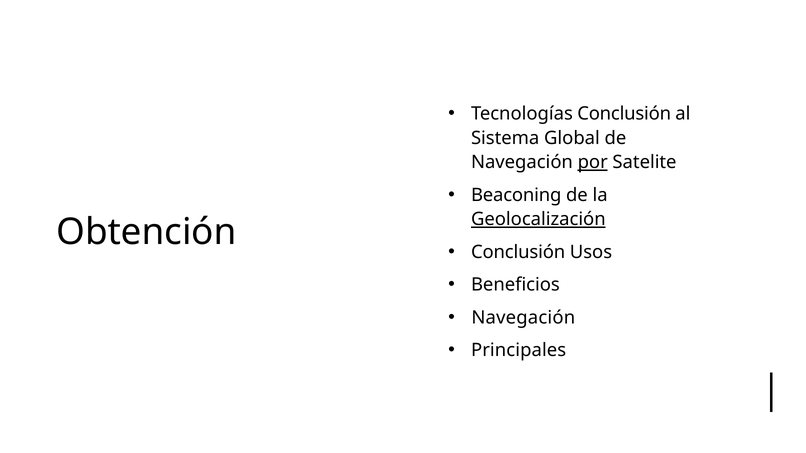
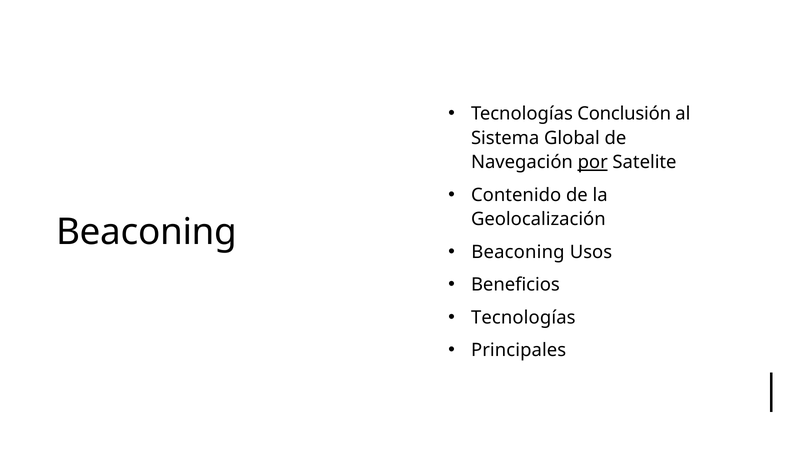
Beaconing: Beaconing -> Contenido (516, 195)
Geolocalización underline: present -> none (538, 219)
Obtención: Obtención -> Beaconing (147, 232)
Conclusión: Conclusión -> Beaconing (518, 252)
Navegación: Navegación -> Tecnologías (523, 318)
